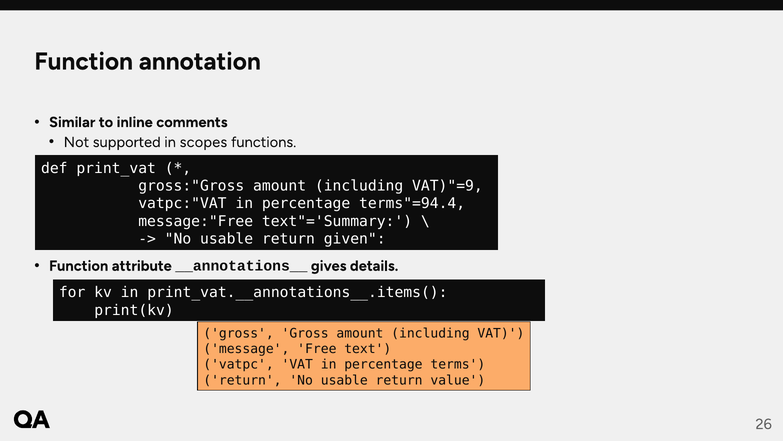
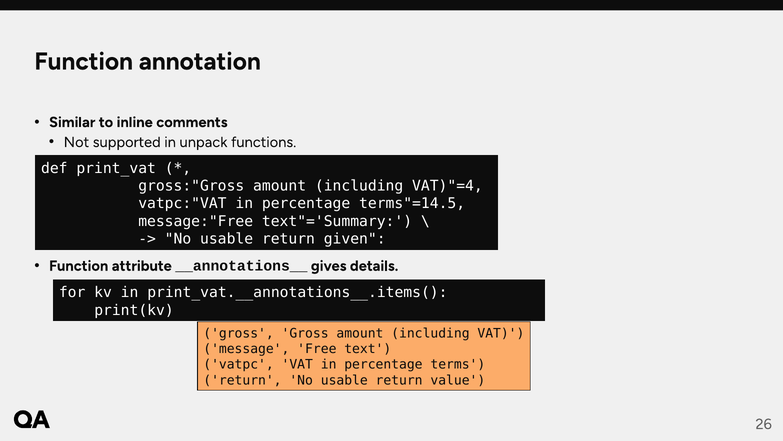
scopes: scopes -> unpack (203, 142)
VAT)"=9: VAT)"=9 -> VAT)"=4 (447, 186)
terms"=94.4: terms"=94.4 -> terms"=14.5 (412, 203)
